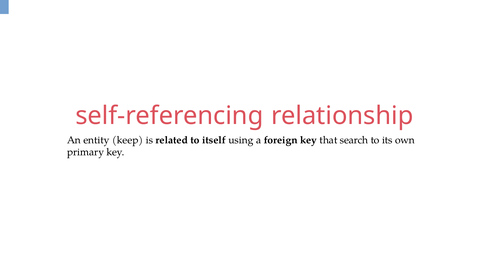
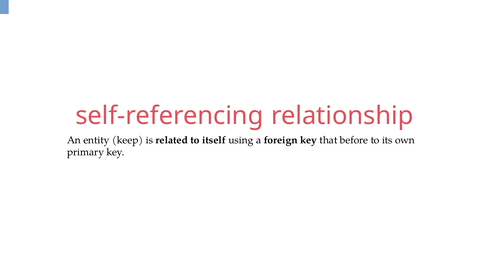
search: search -> before (354, 140)
